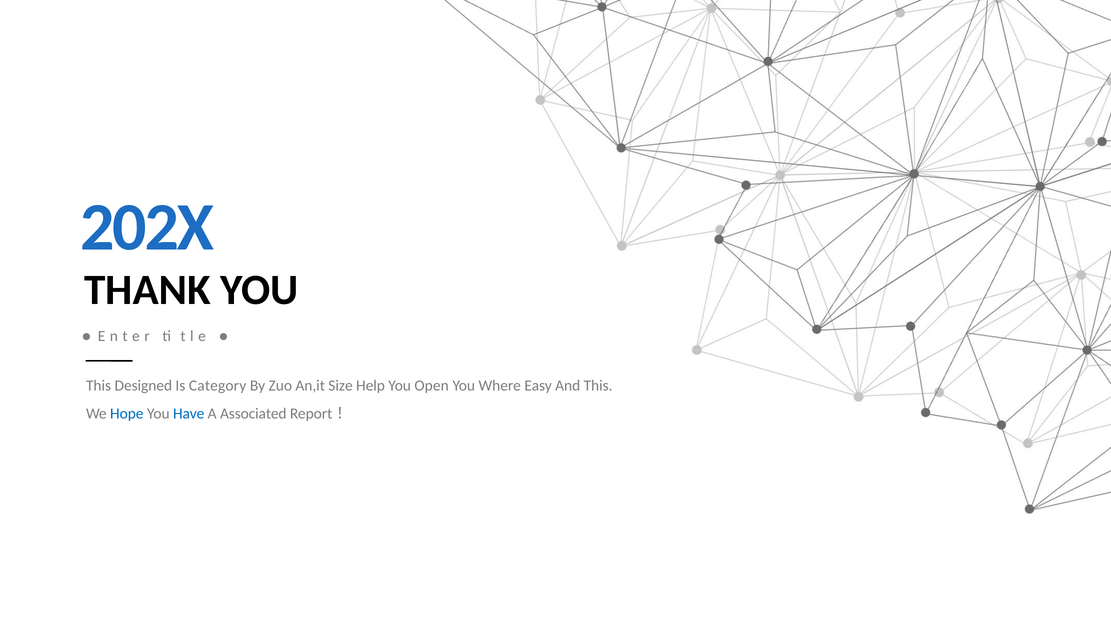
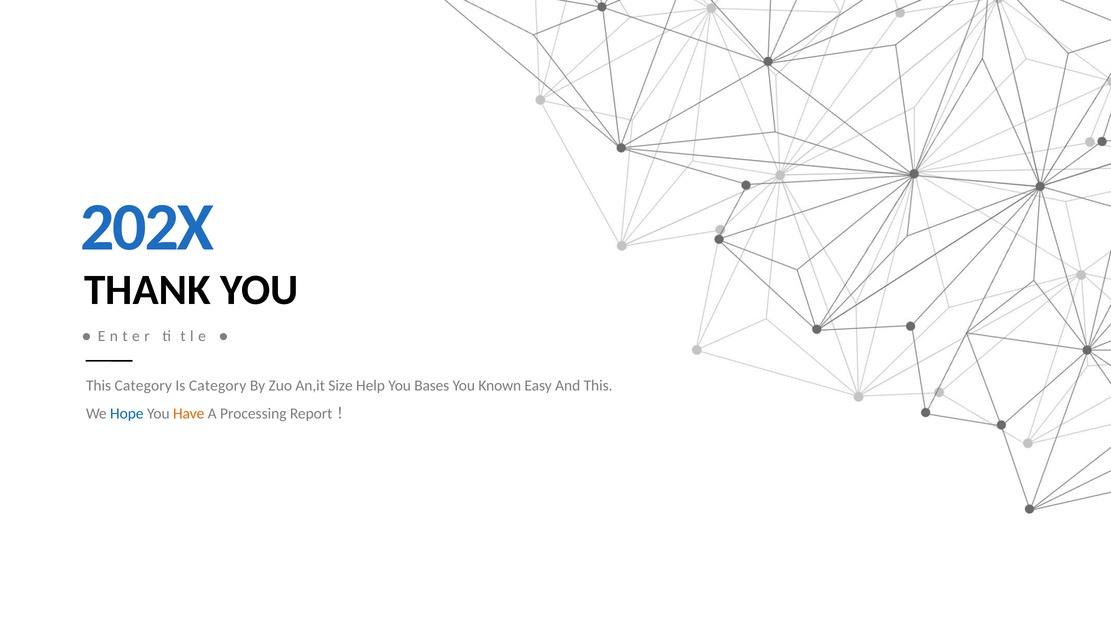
This Designed: Designed -> Category (143, 386)
Open: Open -> Bases (432, 386)
Where: Where -> Known (500, 386)
Have colour: blue -> orange (189, 414)
Associated: Associated -> Processing (253, 414)
